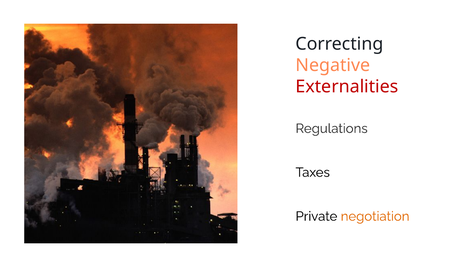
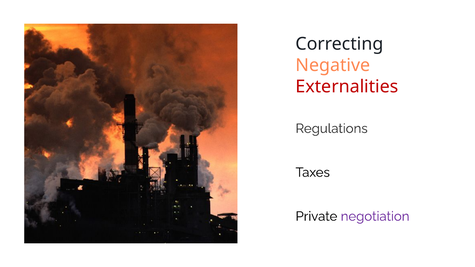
negotiation colour: orange -> purple (375, 216)
